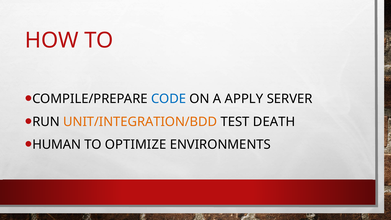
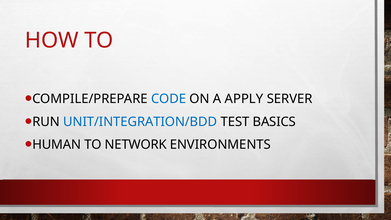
UNIT/INTEGRATION/BDD colour: orange -> blue (140, 122)
DEATH: DEATH -> BASICS (274, 122)
OPTIMIZE: OPTIMIZE -> NETWORK (136, 145)
